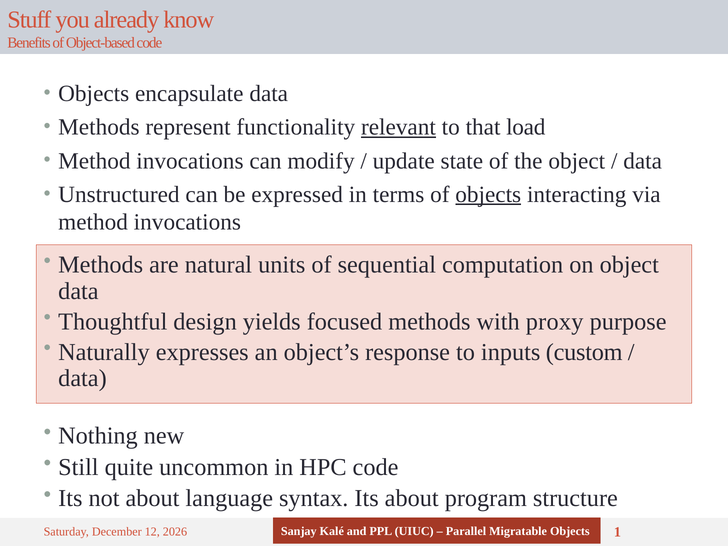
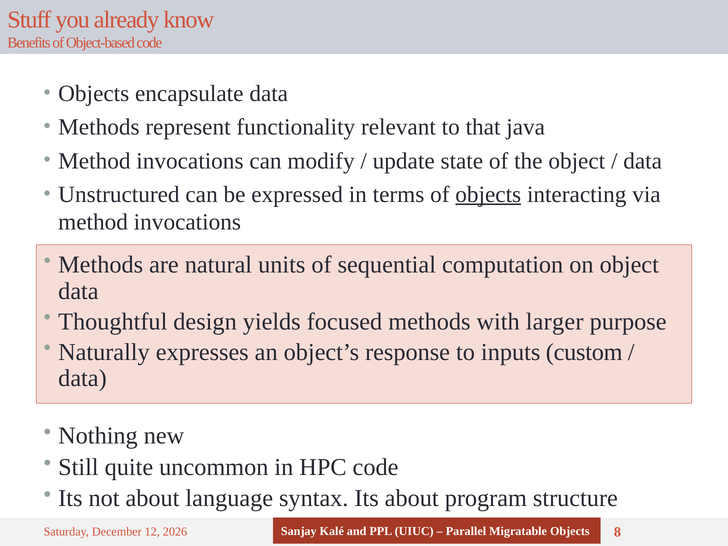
relevant underline: present -> none (398, 127)
load: load -> java (526, 127)
proxy: proxy -> larger (555, 322)
1: 1 -> 8 (617, 532)
